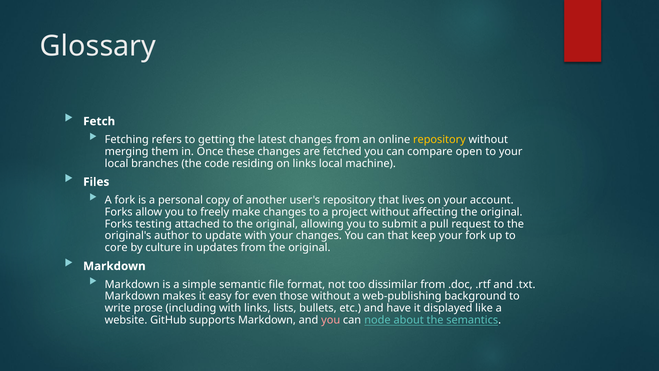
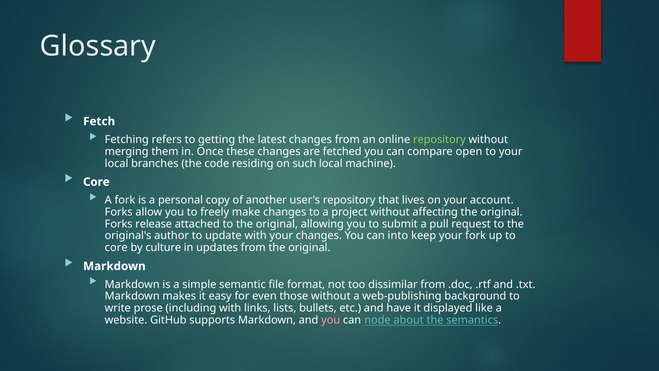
repository colour: yellow -> light green (439, 140)
on links: links -> such (304, 163)
Files: Files -> Core (96, 182)
testing: testing -> release (154, 224)
can that: that -> into (398, 236)
